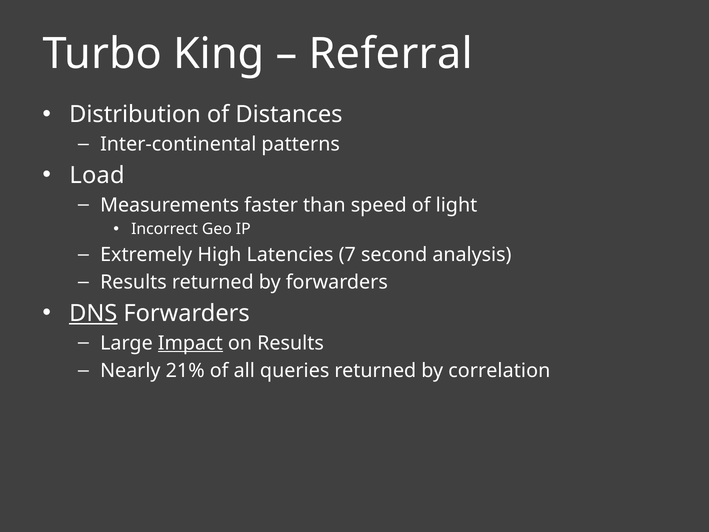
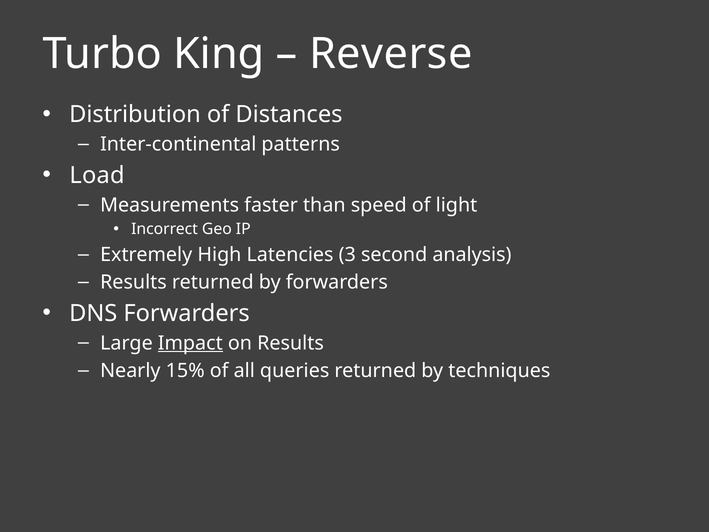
Referral: Referral -> Reverse (391, 54)
7: 7 -> 3 (347, 255)
DNS underline: present -> none (93, 313)
21%: 21% -> 15% (185, 371)
correlation: correlation -> techniques (499, 371)
